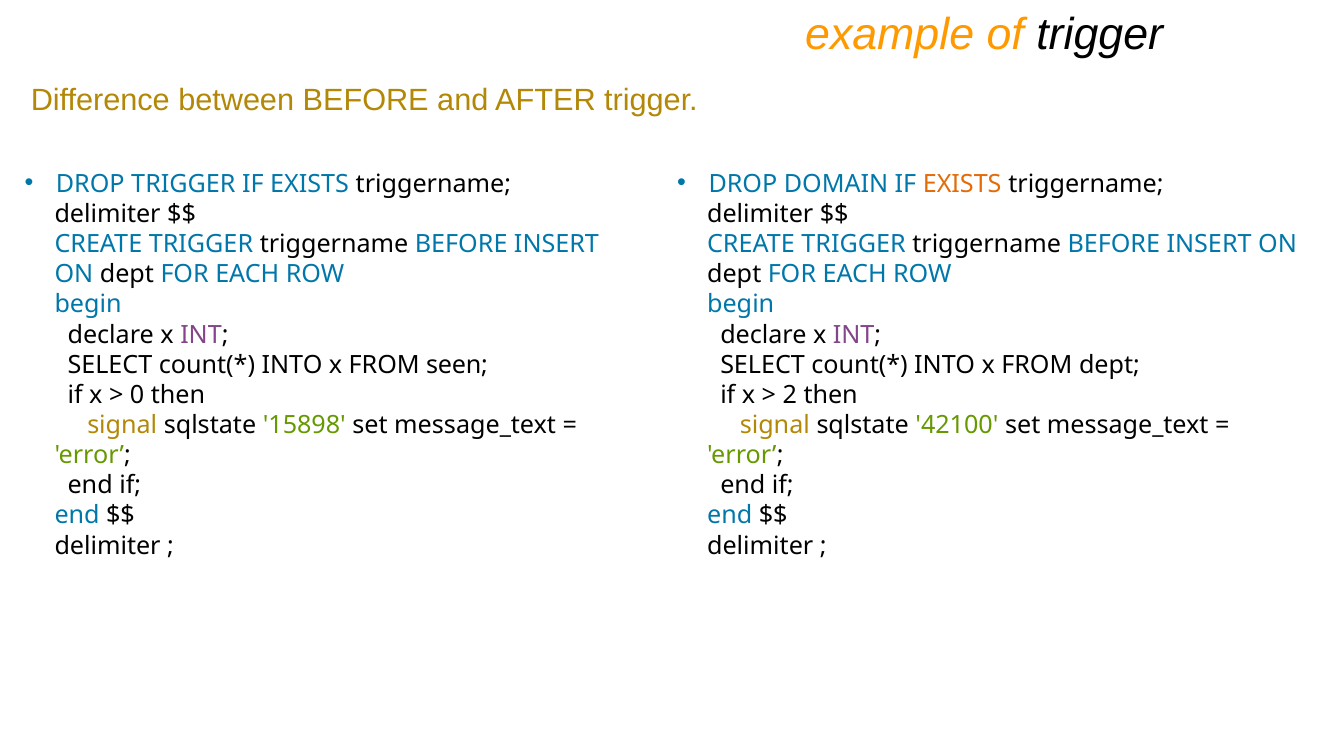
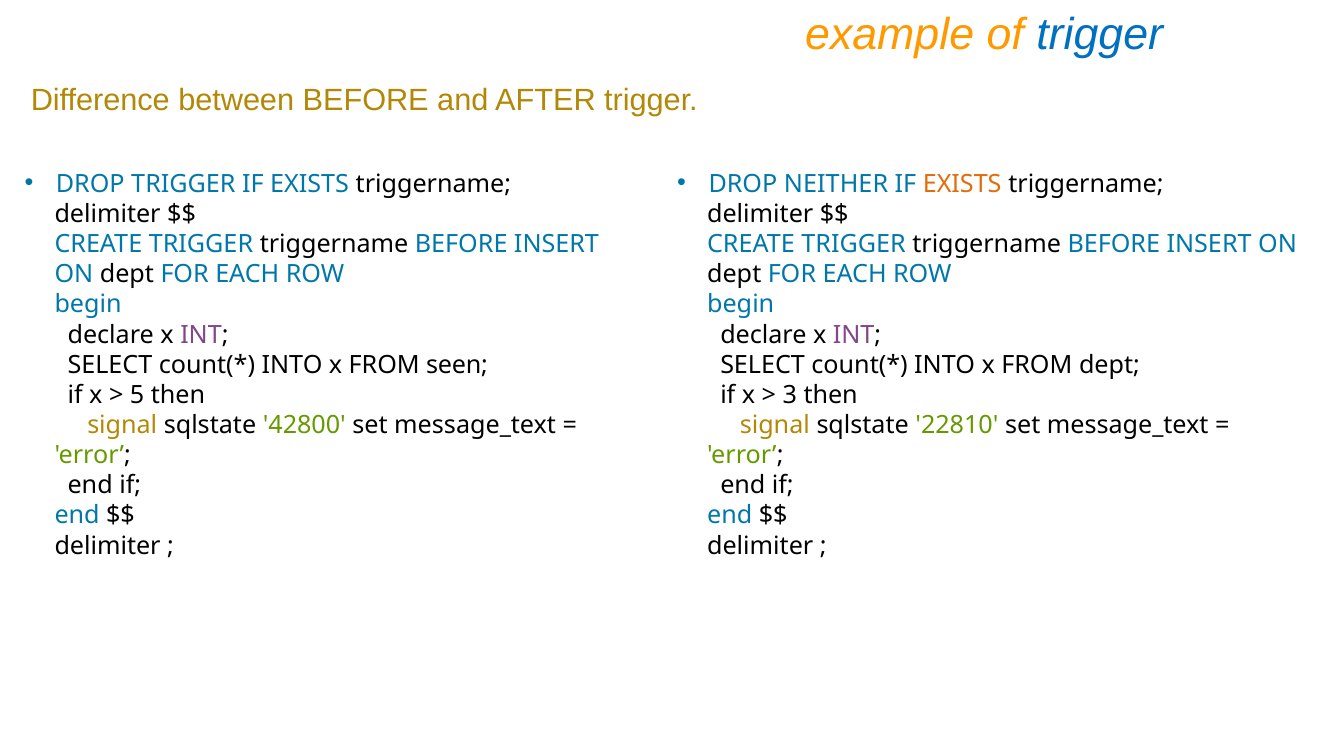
trigger colour: black -> blue (1100, 35)
DOMAIN: DOMAIN -> NEITHER (836, 184)
0: 0 -> 5 (137, 395)
2: 2 -> 3 (790, 395)
15898: 15898 -> 42800 (304, 425)
42100: 42100 -> 22810 (957, 425)
